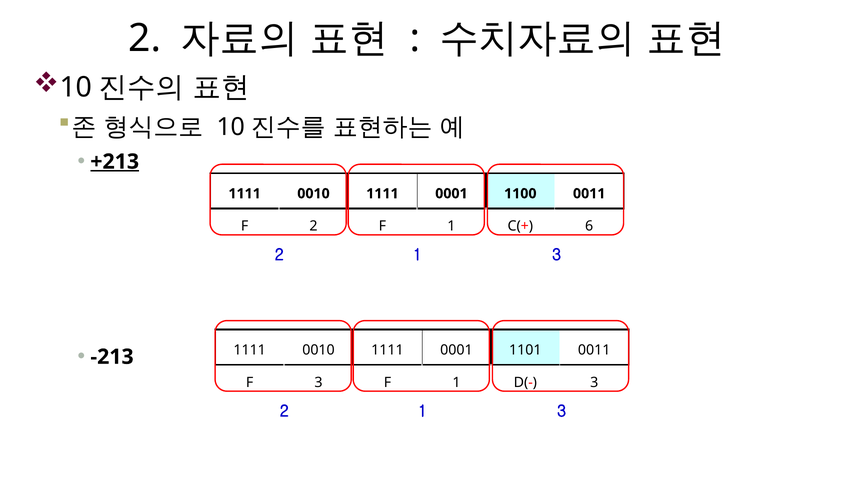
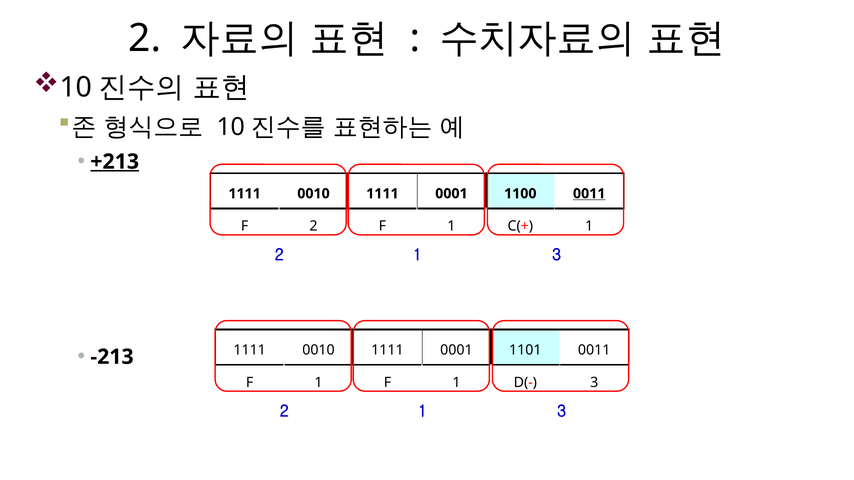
0011 underline: none -> present (589, 194)
C(+ 6: 6 -> 1 (589, 226)
3: 3 -> 1 (319, 383)
